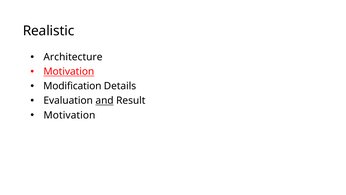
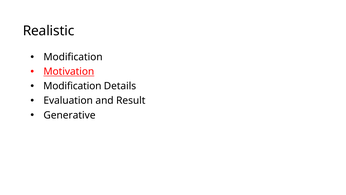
Architecture: Architecture -> Modification (73, 57)
and underline: present -> none (105, 100)
Motivation: Motivation -> Generative (69, 115)
